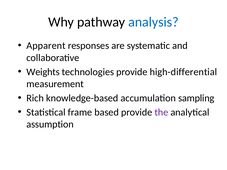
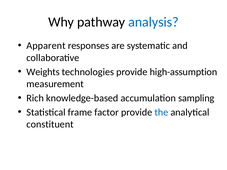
high-differential: high-differential -> high-assumption (183, 72)
based: based -> factor (107, 112)
the colour: purple -> blue (161, 112)
assumption: assumption -> constituent (50, 124)
